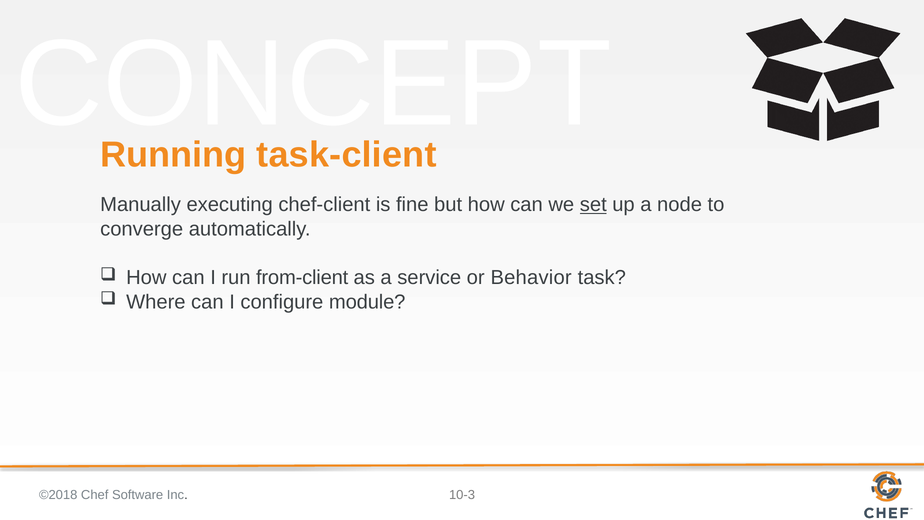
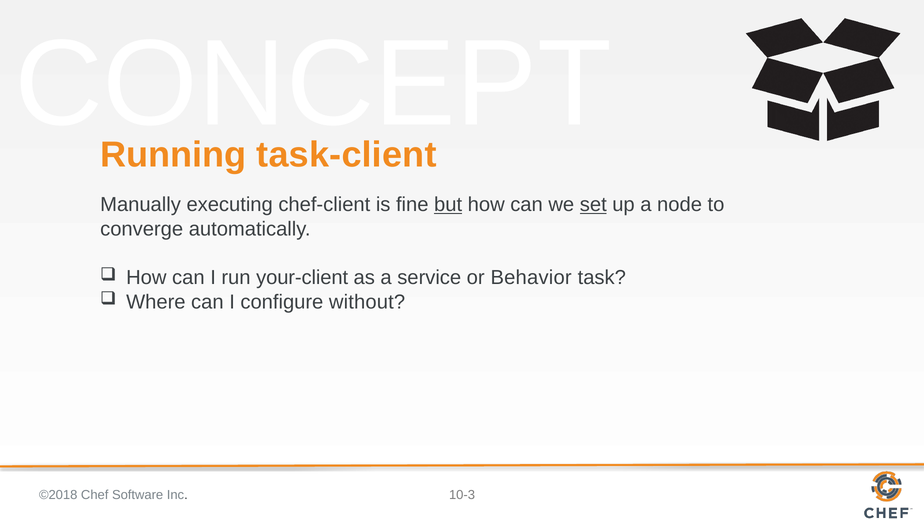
but underline: none -> present (448, 205)
from-client: from-client -> your-client (302, 278)
module: module -> without (367, 302)
